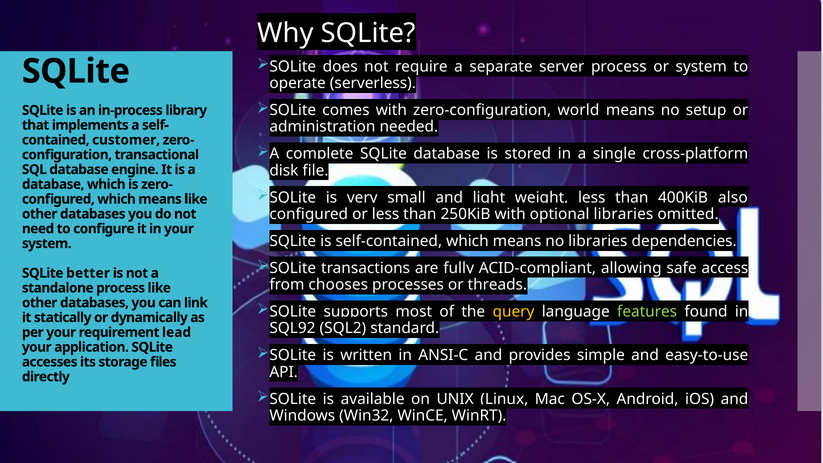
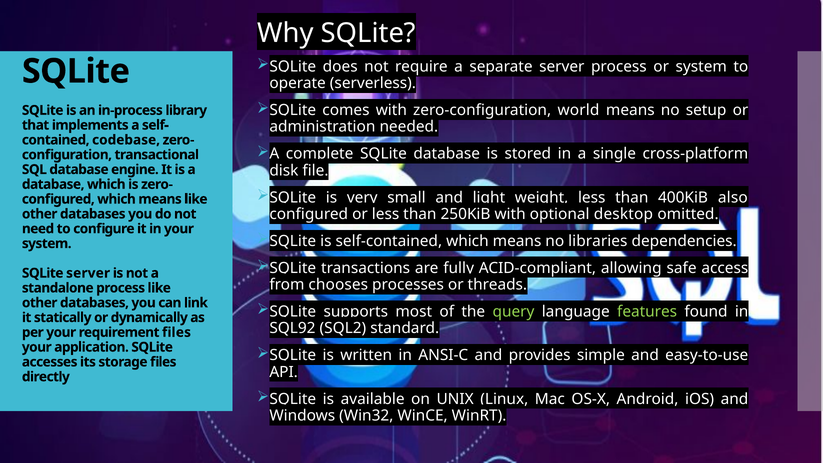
customer: customer -> codebase (126, 140)
optional libraries: libraries -> desktop (623, 214)
SQLite better: better -> server (88, 273)
query colour: yellow -> light green (514, 312)
requirement lead: lead -> files (176, 332)
